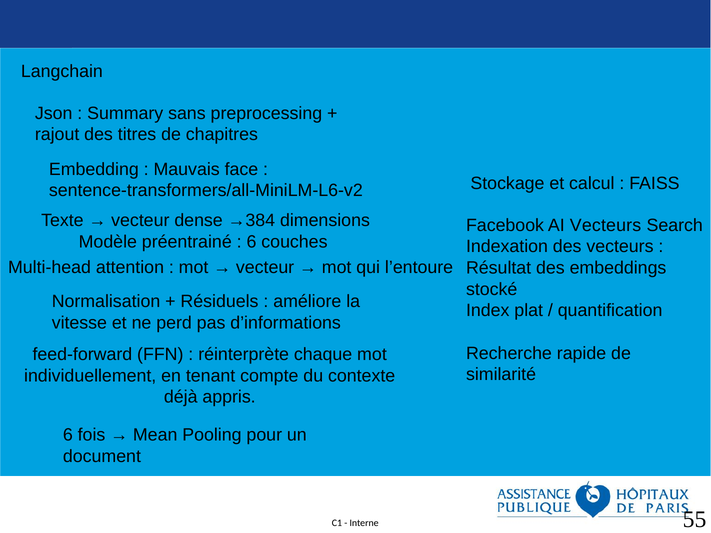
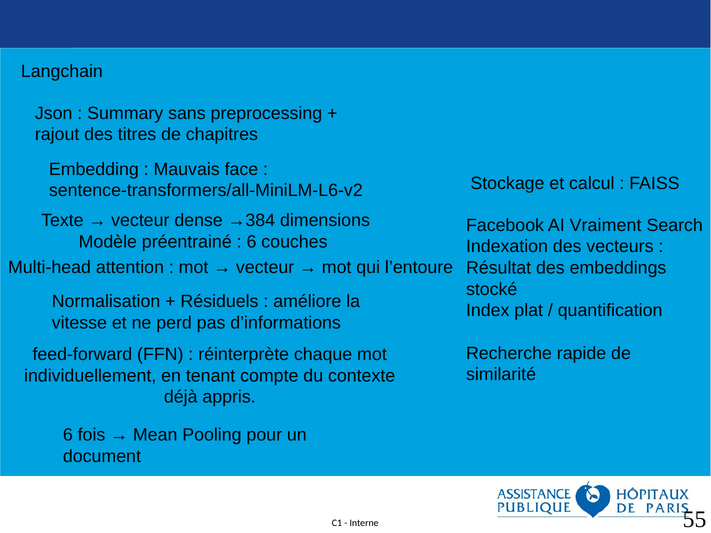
AI Vecteurs: Vecteurs -> Vraiment (606, 225)
